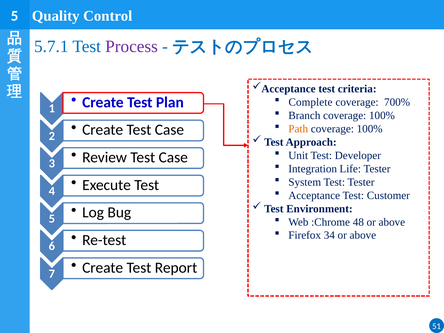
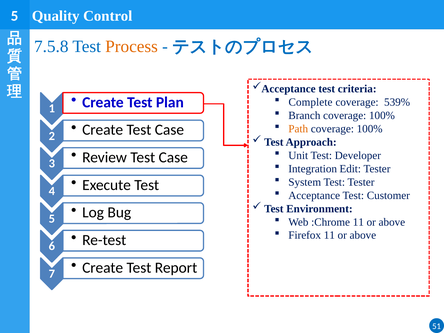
5.7.1: 5.7.1 -> 7.5.8 (51, 47)
Process colour: purple -> orange (132, 47)
700%: 700% -> 539% (397, 102)
Life: Life -> Edit (350, 169)
:Chrome 48: 48 -> 11 (358, 222)
Firefox 34: 34 -> 11 (329, 235)
